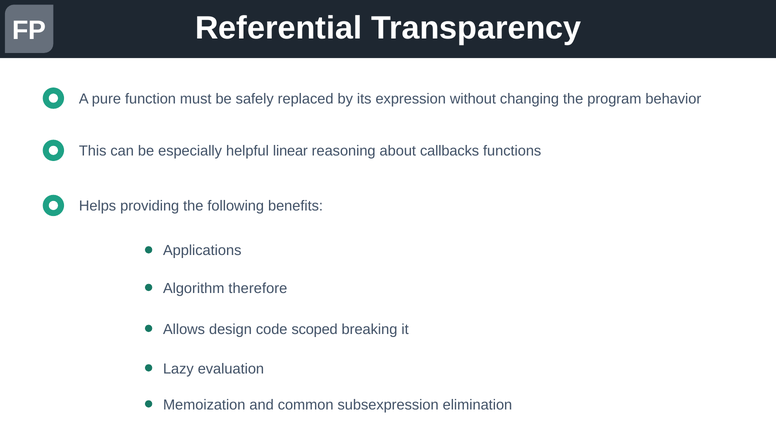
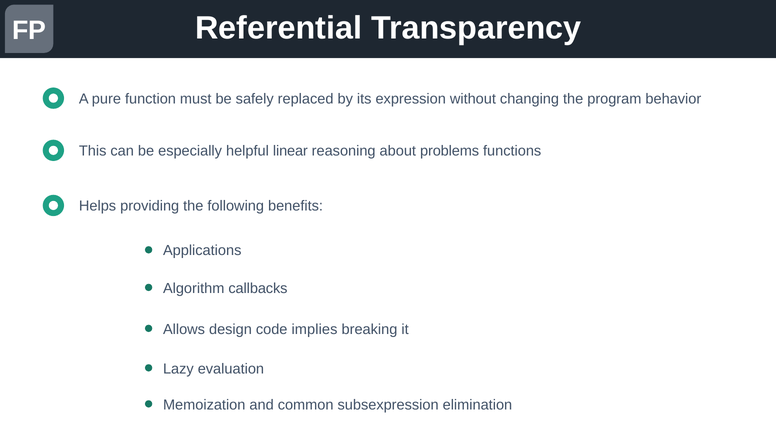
callbacks: callbacks -> problems (450, 151)
therefore: therefore -> callbacks (258, 289)
scoped: scoped -> implies (314, 330)
